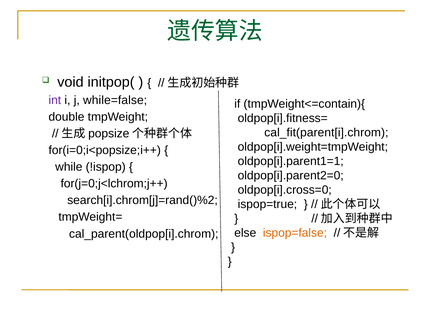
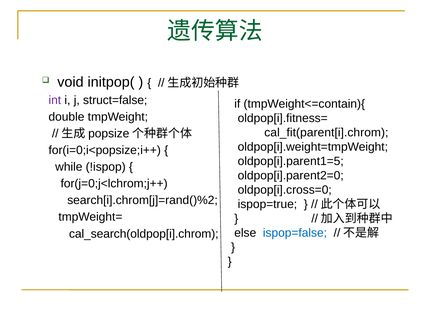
while=false: while=false -> struct=false (115, 100)
oldpop[i].parent1=1: oldpop[i].parent1=1 -> oldpop[i].parent1=5 (291, 162)
ispop=false colour: orange -> blue (295, 233)
cal_parent(oldpop[i].chrom: cal_parent(oldpop[i].chrom -> cal_search(oldpop[i].chrom (144, 234)
